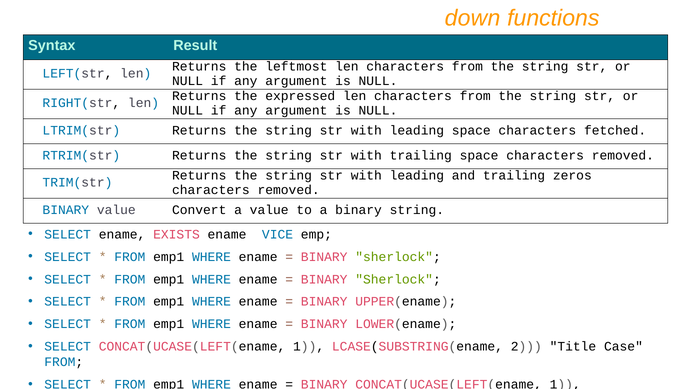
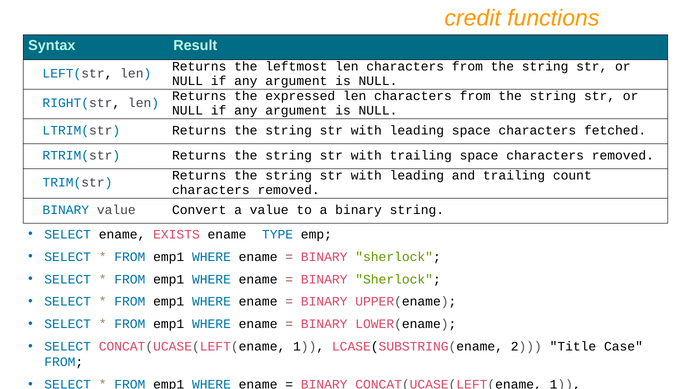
down: down -> credit (473, 18)
zeros: zeros -> count (572, 175)
VICE: VICE -> TYPE (278, 234)
